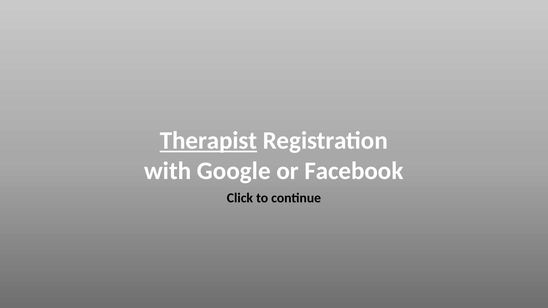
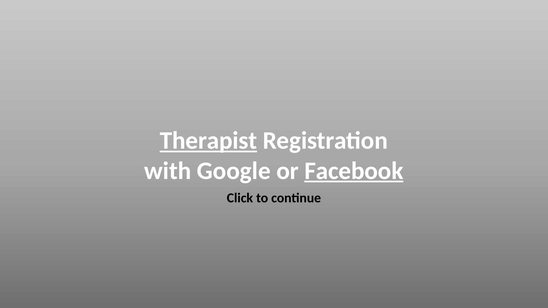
Facebook underline: none -> present (354, 171)
